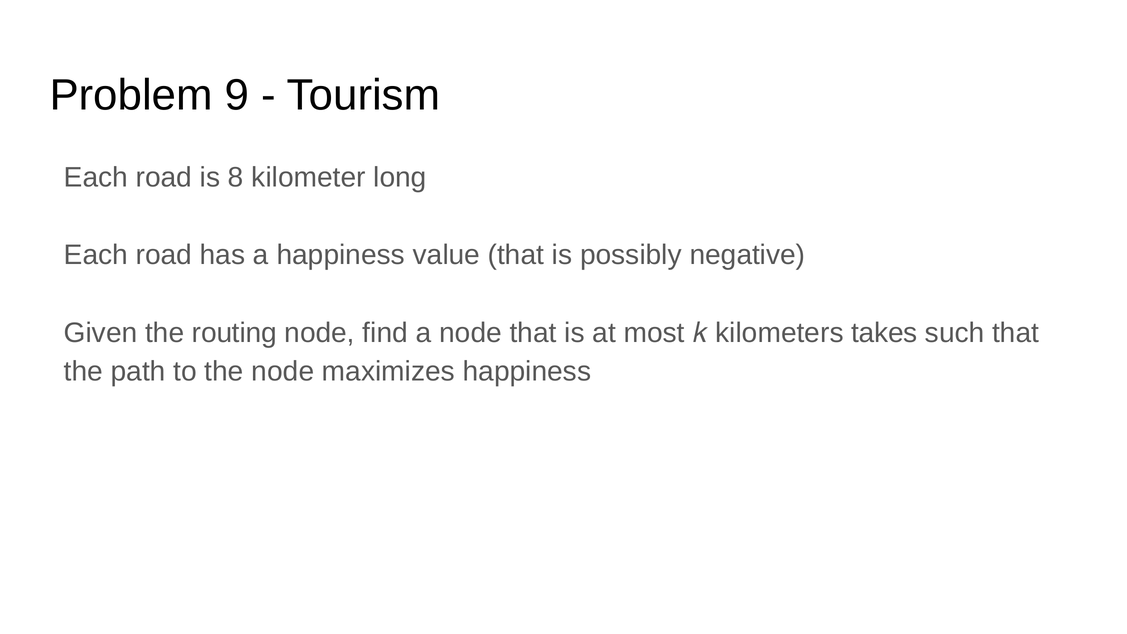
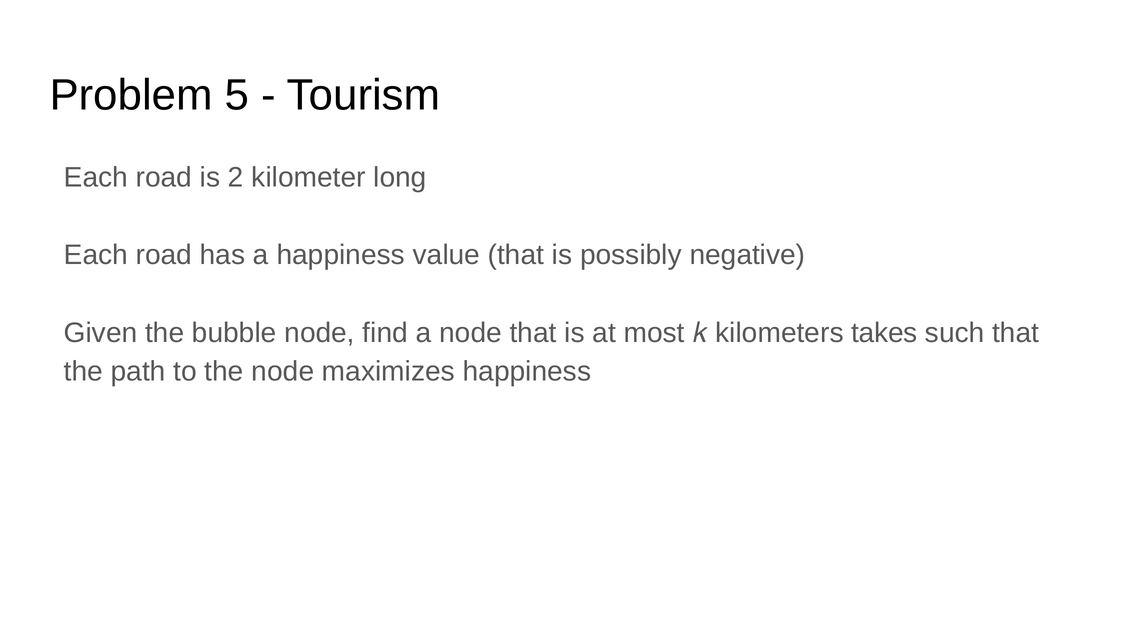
9: 9 -> 5 (237, 95)
8: 8 -> 2 (236, 177)
routing: routing -> bubble (234, 333)
